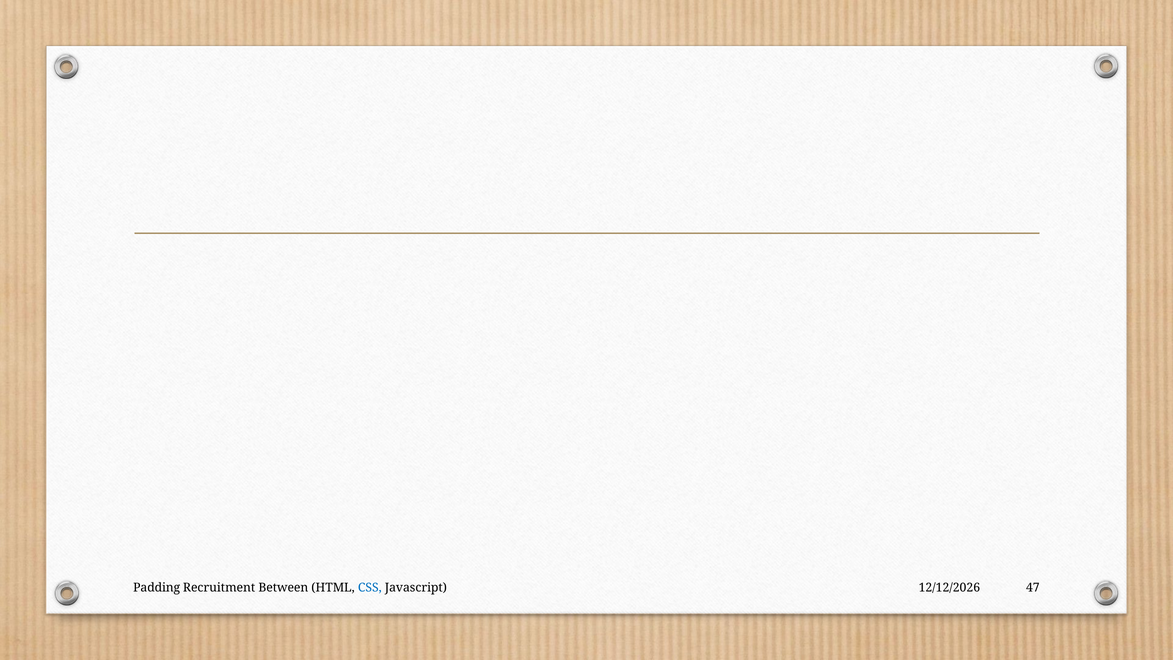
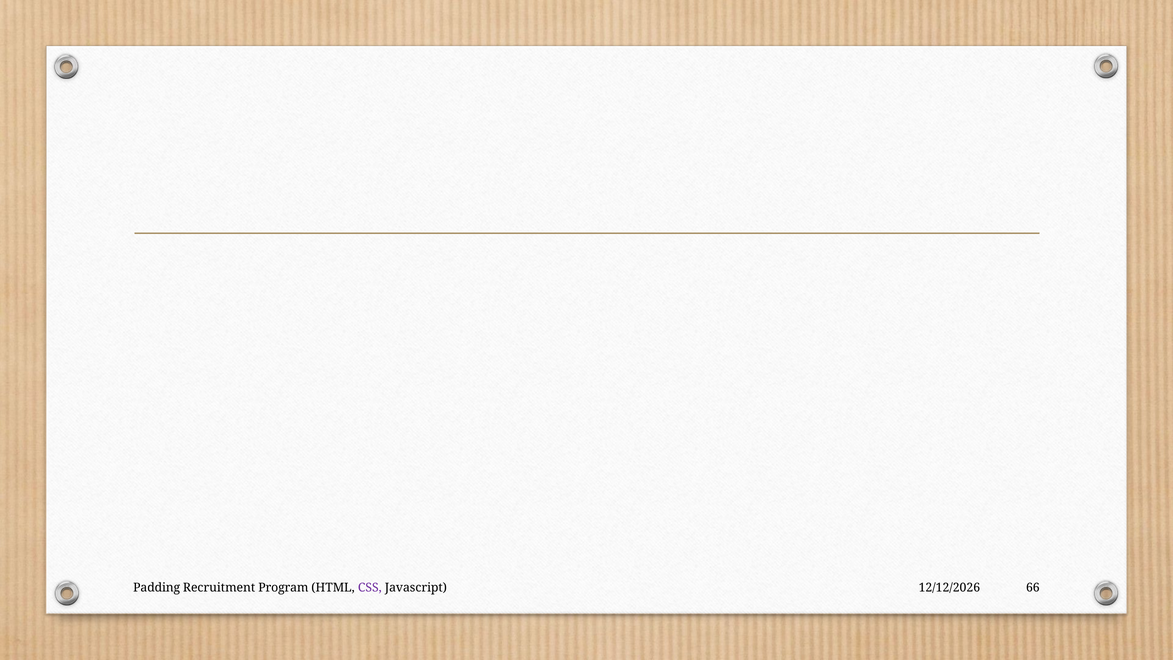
Between: Between -> Program (283, 588)
CSS colour: blue -> purple (370, 588)
47: 47 -> 66 (1033, 588)
